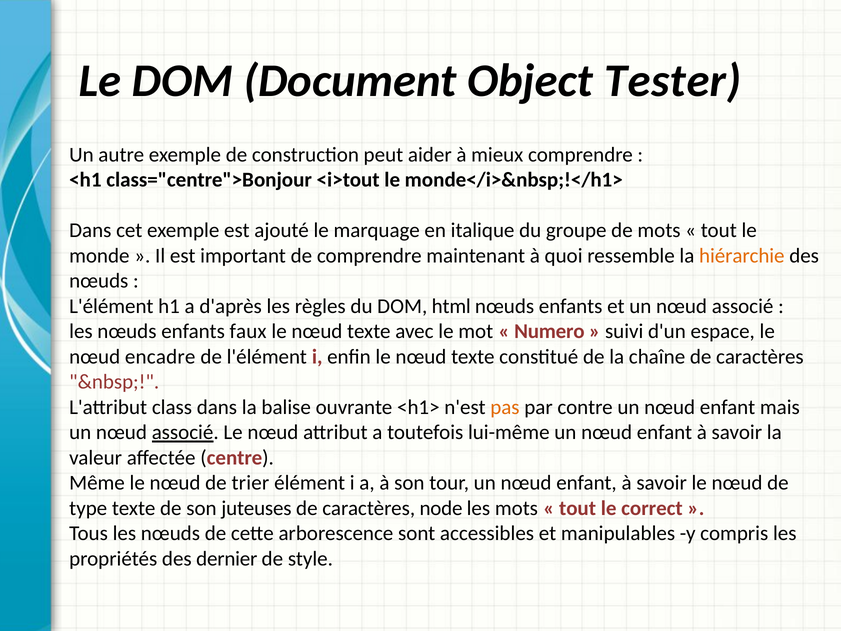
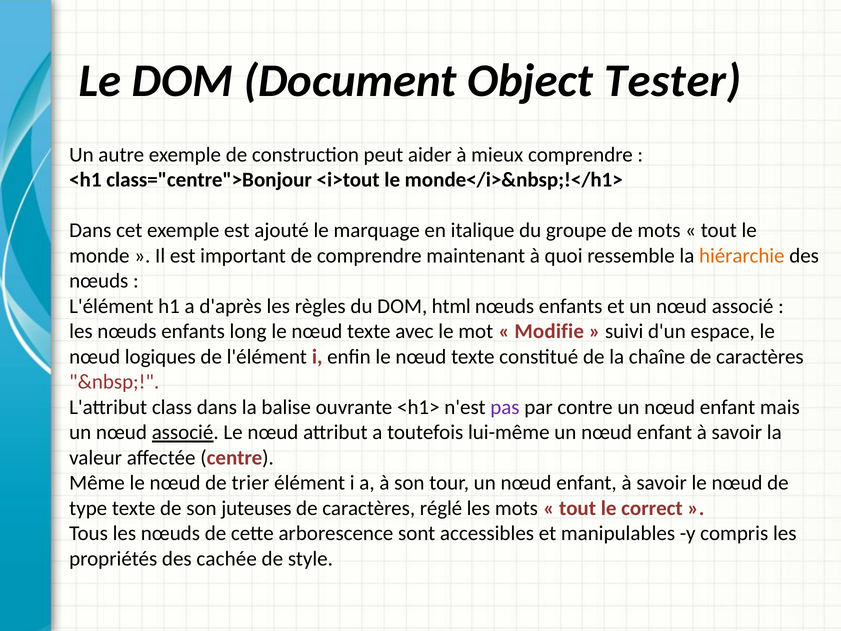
faux: faux -> long (248, 331)
Numero: Numero -> Modifie (549, 331)
encadre: encadre -> logiques (160, 357)
pas colour: orange -> purple (505, 407)
node: node -> réglé (441, 508)
dernier: dernier -> cachée (227, 558)
